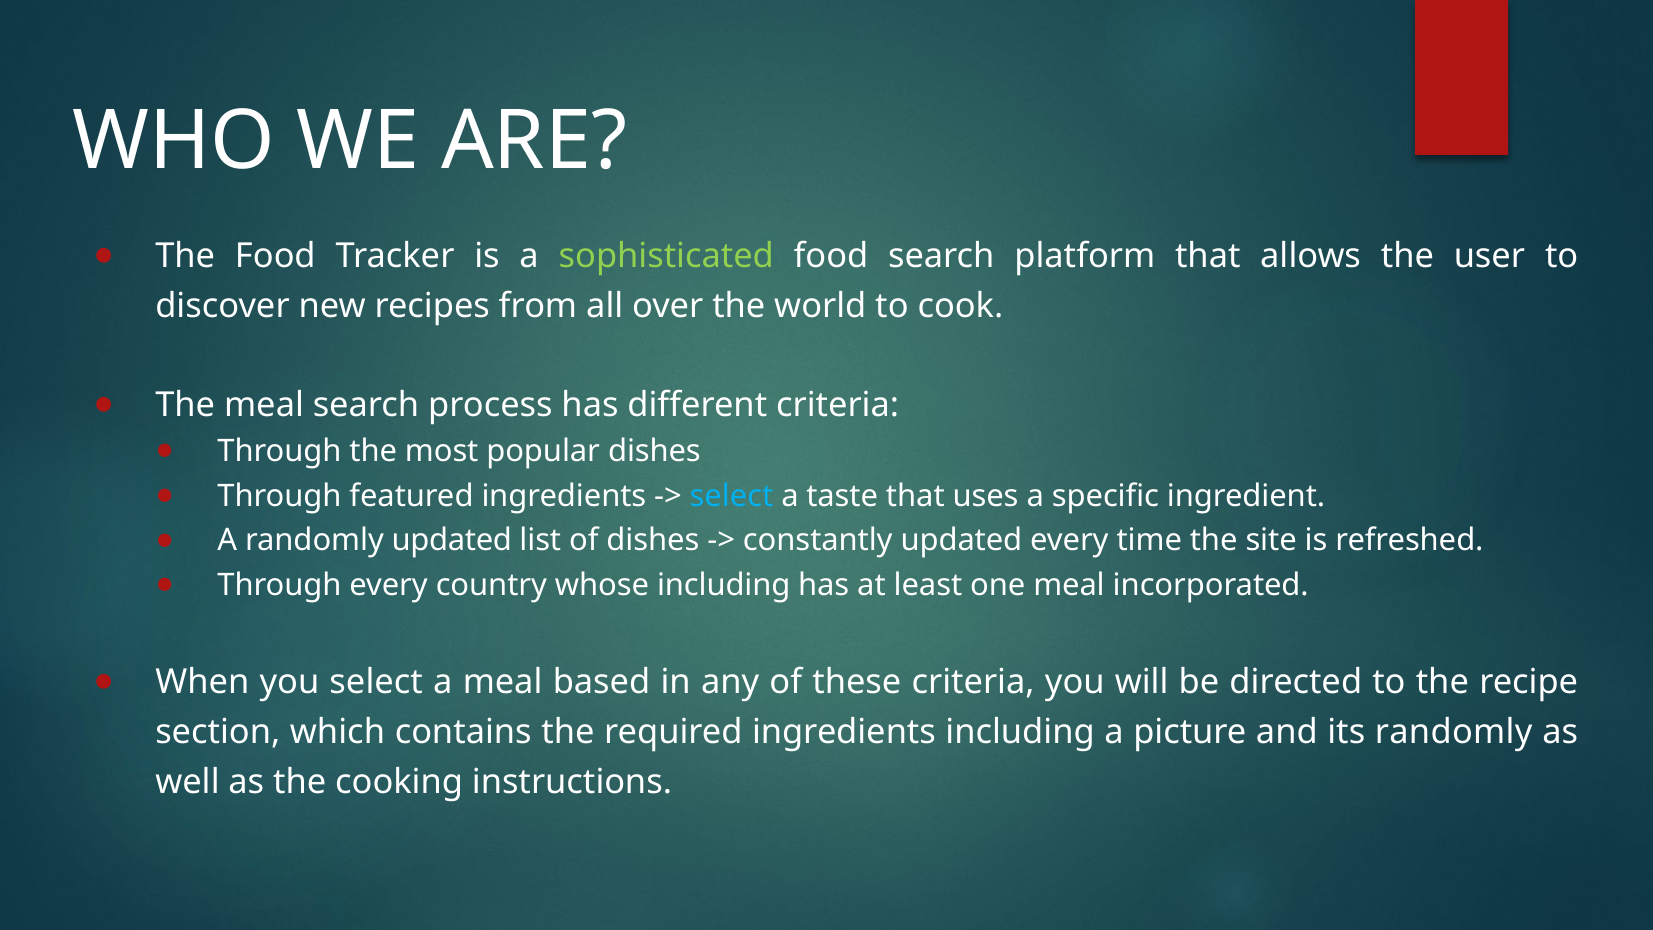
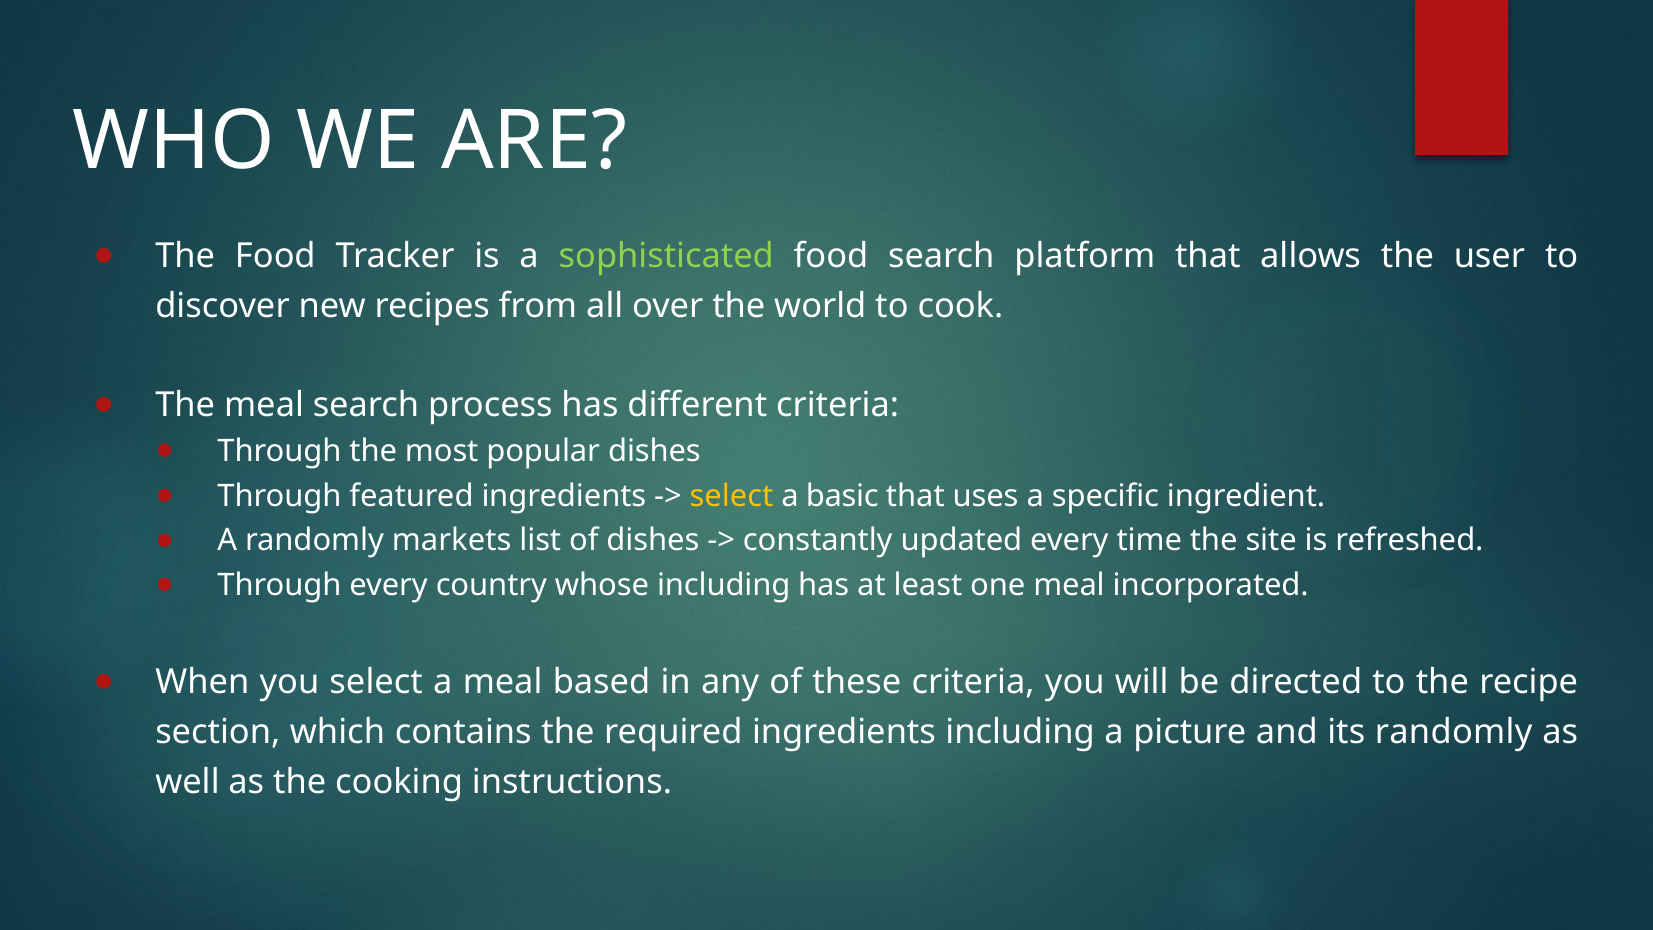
select colour: light blue -> yellow (731, 496)
taste: taste -> basic (842, 496)
randomly updated: updated -> markets (452, 541)
